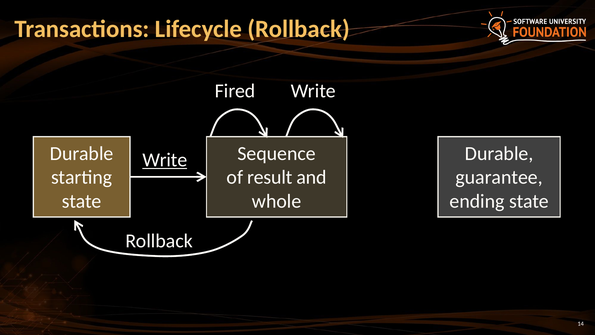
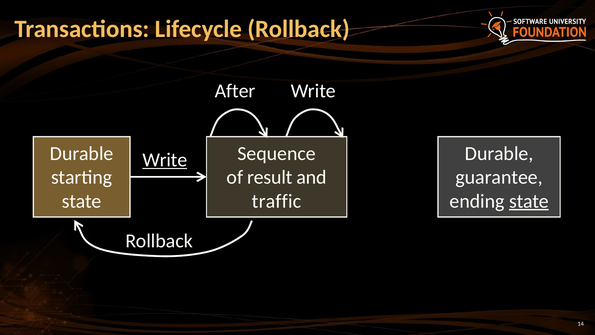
Fired: Fired -> After (235, 91)
whole: whole -> traffic (277, 201)
state underline: none -> present (529, 201)
